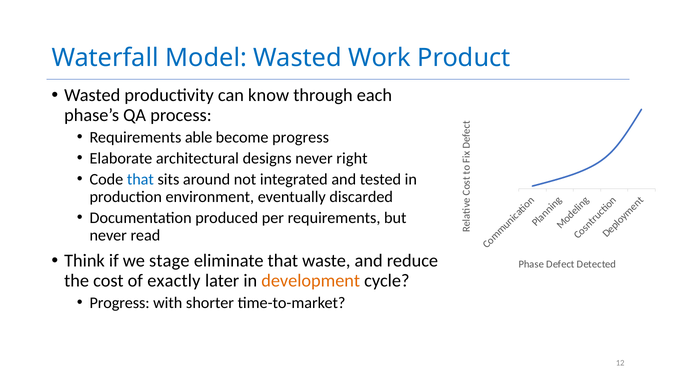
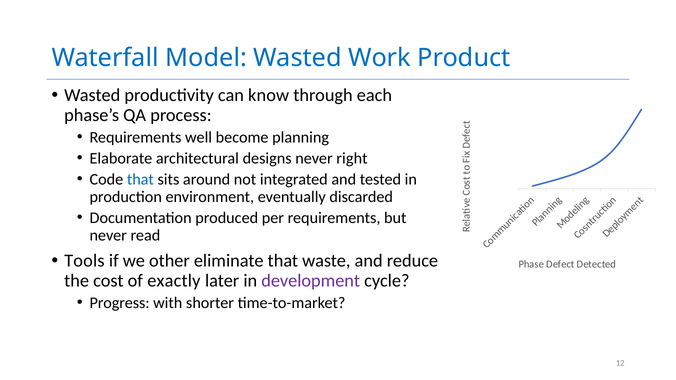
able: able -> well (199, 137)
become progress: progress -> planning (301, 137)
Think: Think -> Tools (84, 261)
stage: stage -> other (169, 261)
development colour: orange -> purple (311, 281)
